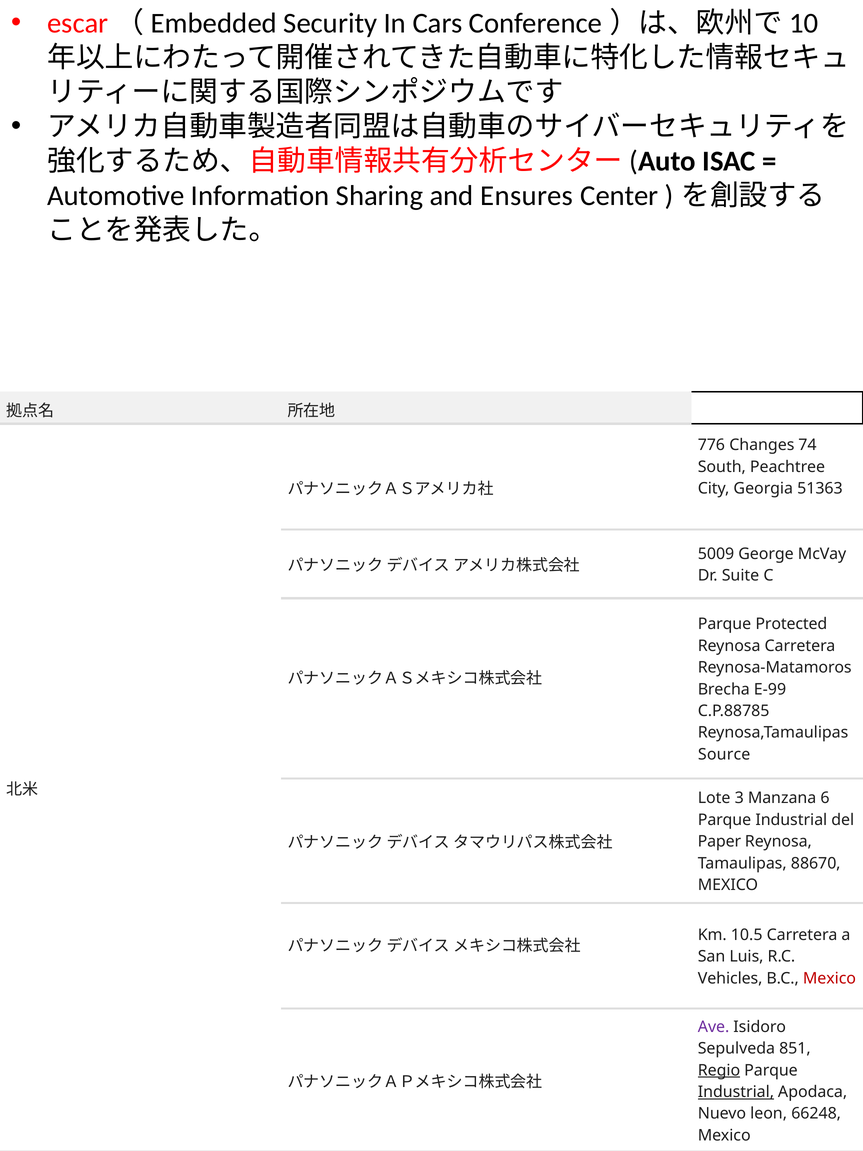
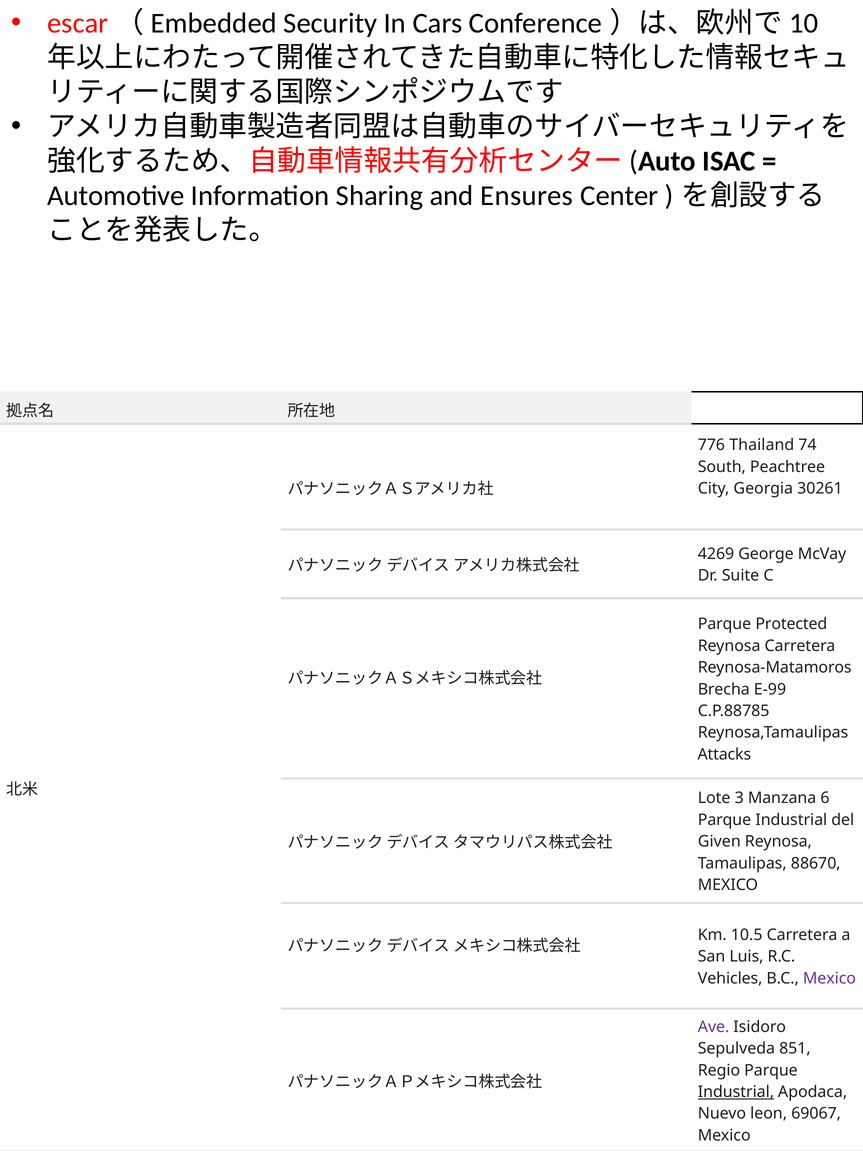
Changes: Changes -> Thailand (762, 445)
51363: 51363 -> 30261 (820, 488)
5009: 5009 -> 4269 (716, 554)
Source: Source -> Attacks (724, 754)
Paper: Paper -> Given (719, 841)
Mexico colour: red -> purple (829, 978)
Regio underline: present -> none (719, 1070)
66248: 66248 -> 69067 (816, 1113)
